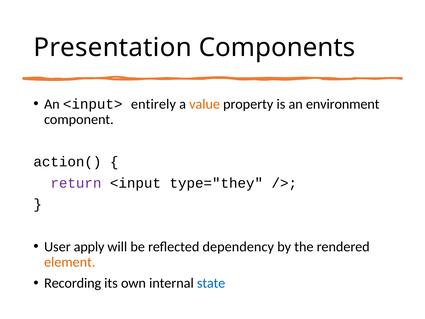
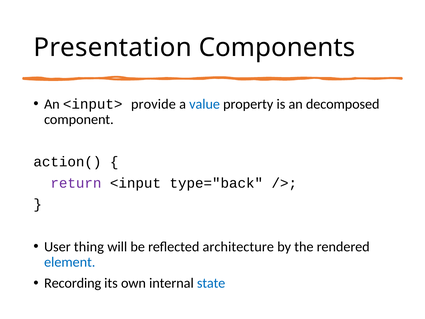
entirely: entirely -> provide (153, 104)
value colour: orange -> blue (205, 104)
environment: environment -> decomposed (343, 104)
type="they: type="they -> type="back (216, 183)
apply: apply -> thing (89, 246)
dependency: dependency -> architecture (238, 246)
element colour: orange -> blue (70, 262)
